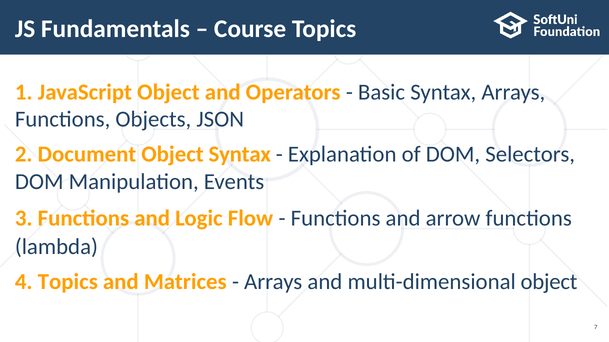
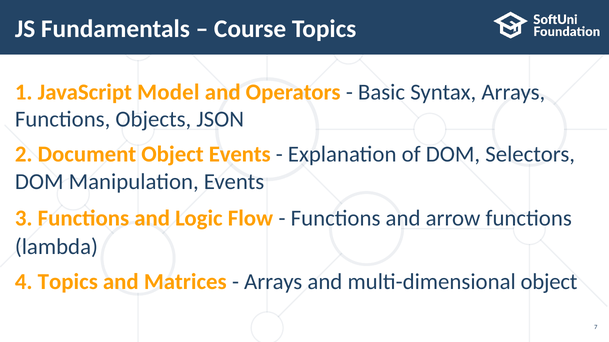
JavaScript Object: Object -> Model (168, 92)
Object Syntax: Syntax -> Events (240, 155)
